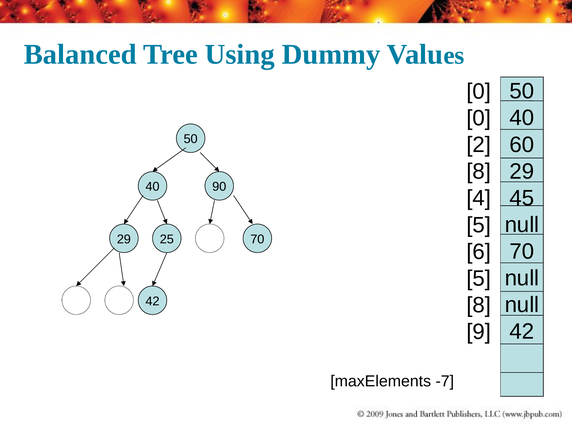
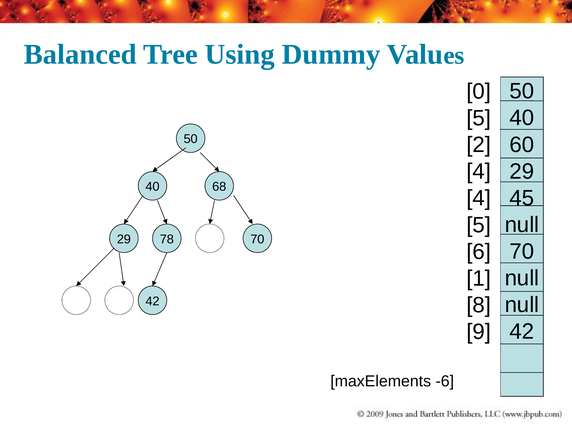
0: 0 -> 5 (479, 118)
8: 8 -> 4 (479, 172)
90: 90 -> 68 (219, 187)
25: 25 -> 78 (167, 239)
5: 5 -> 1 (479, 278)
-7: -7 -> -6 (445, 381)
